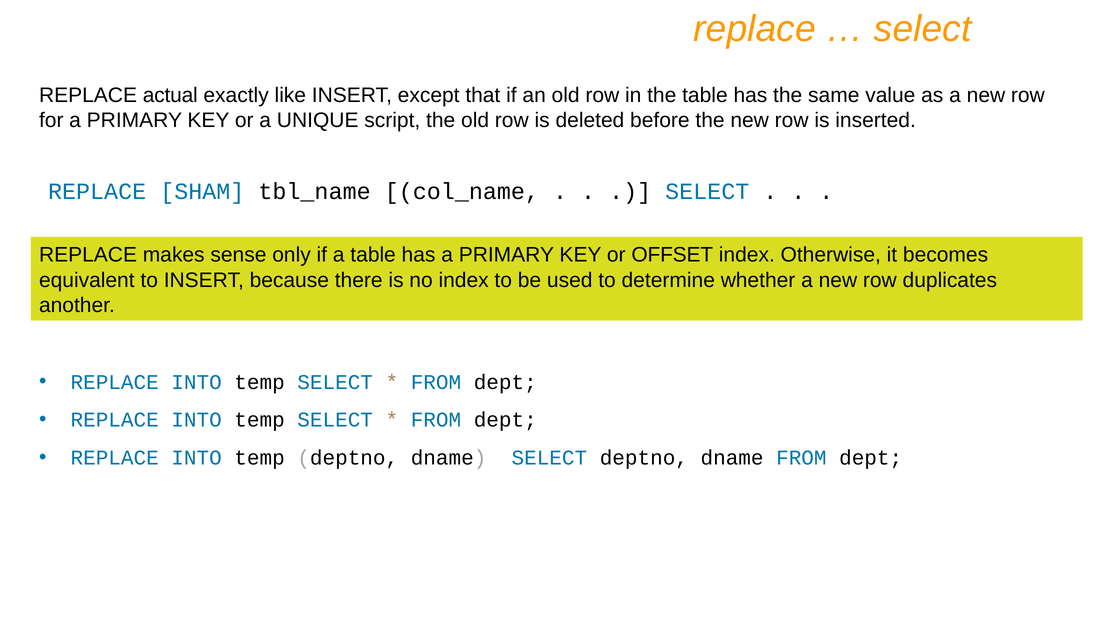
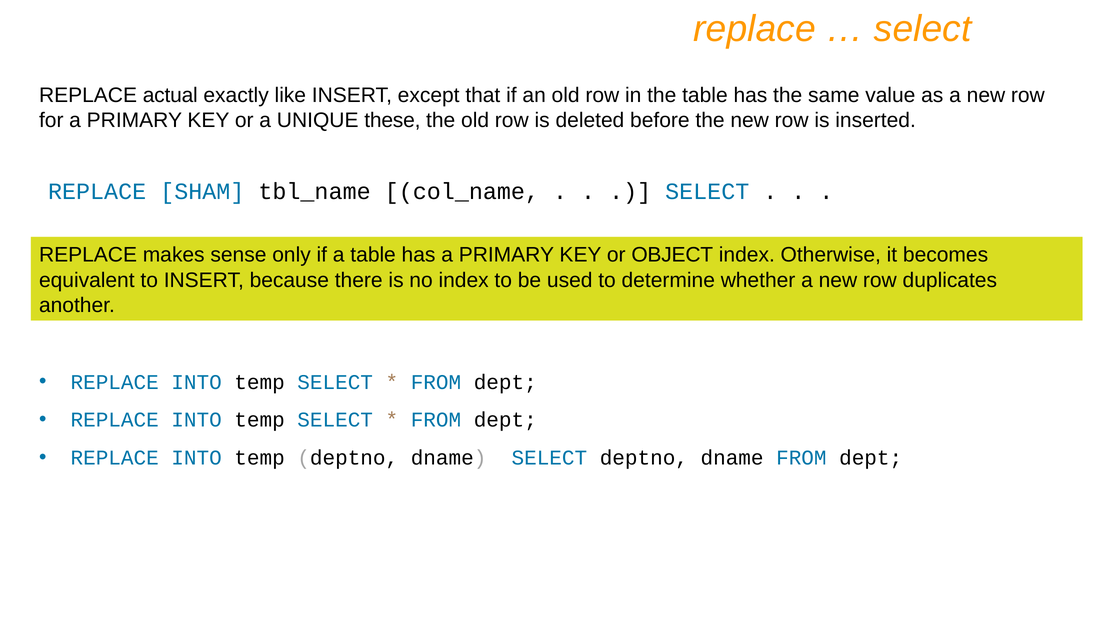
script: script -> these (392, 120)
OFFSET: OFFSET -> OBJECT (672, 255)
